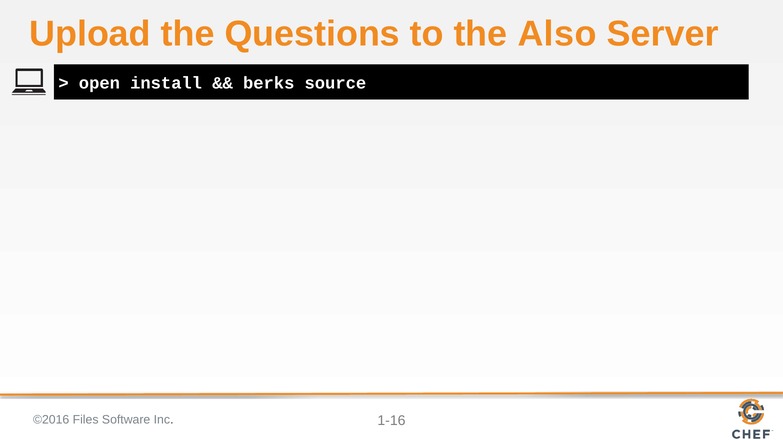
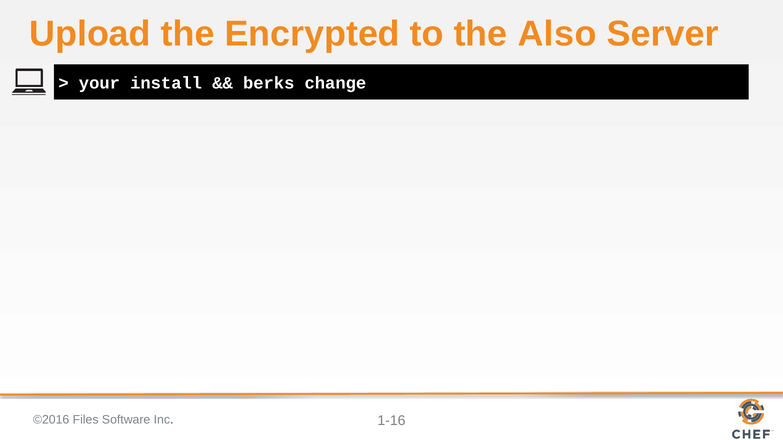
Questions: Questions -> Encrypted (312, 34)
open: open -> your (99, 83)
source: source -> change (335, 83)
